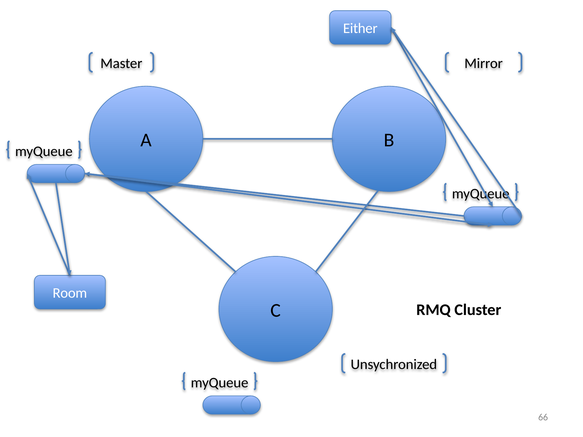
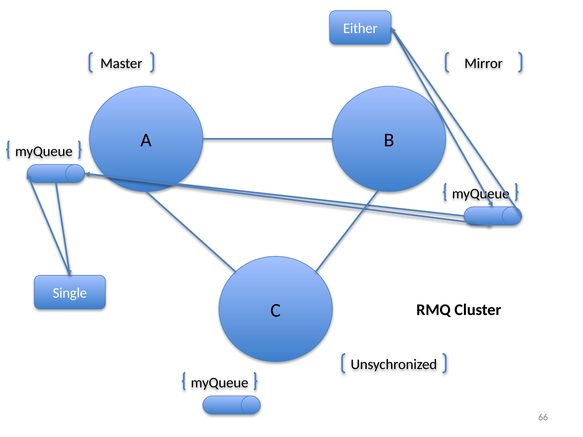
Room: Room -> Single (70, 293)
